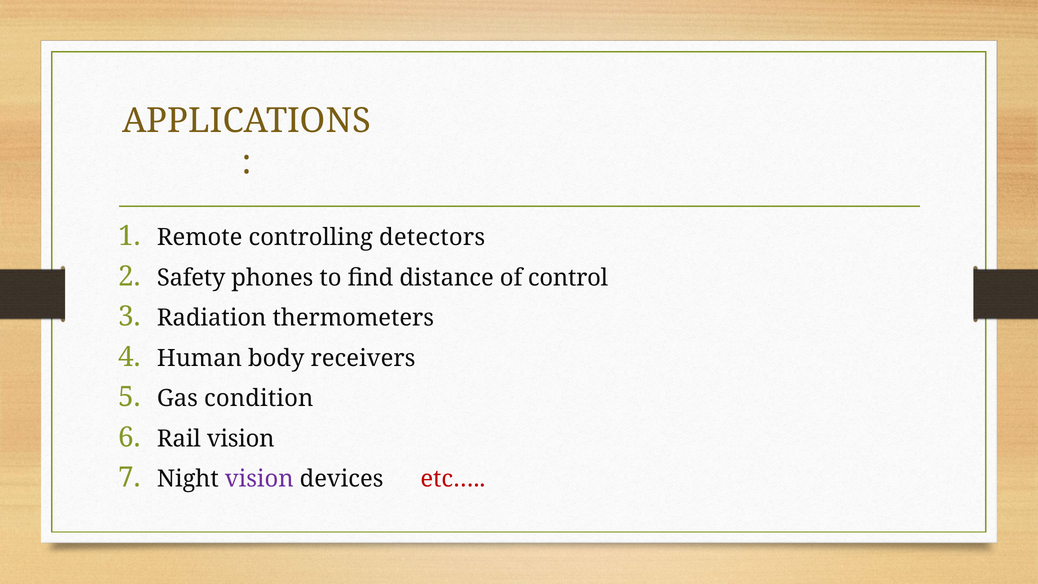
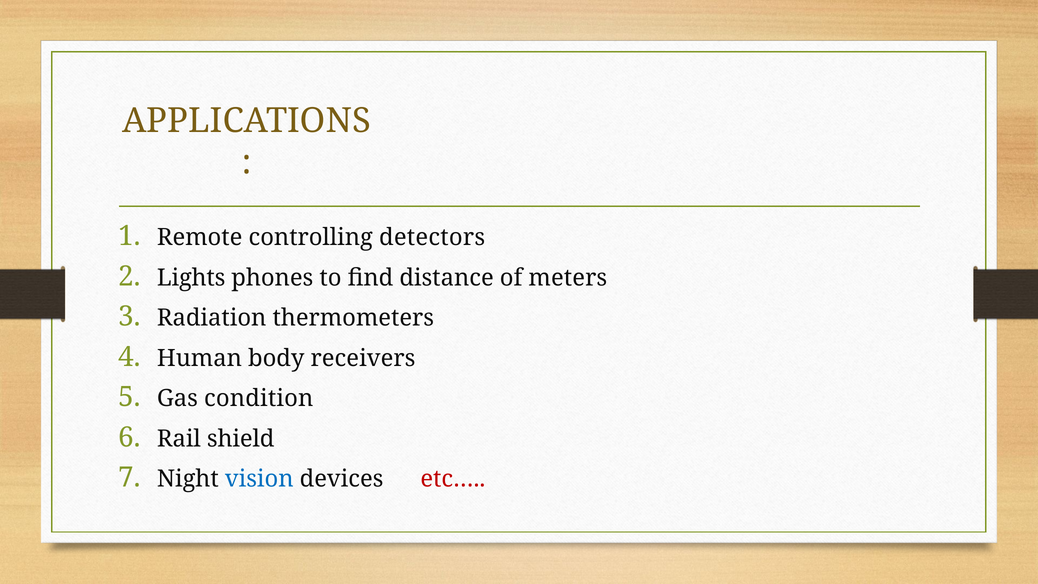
Safety: Safety -> Lights (191, 278)
control: control -> meters (568, 278)
Rail vision: vision -> shield (241, 439)
vision colour: purple -> blue (259, 479)
